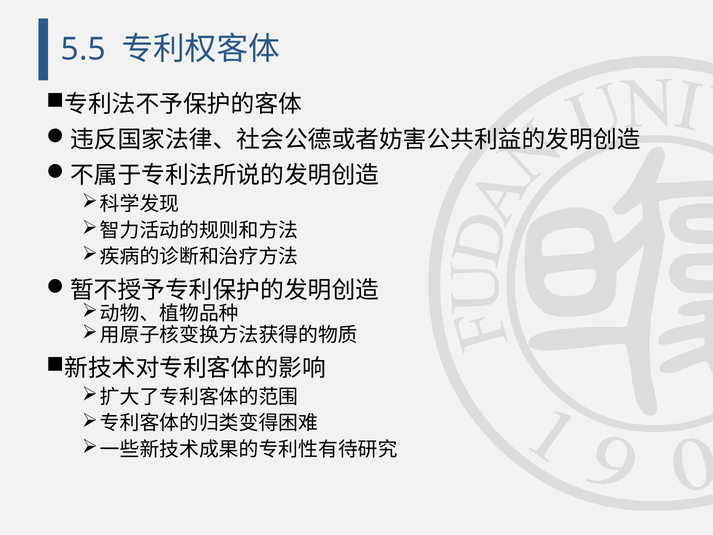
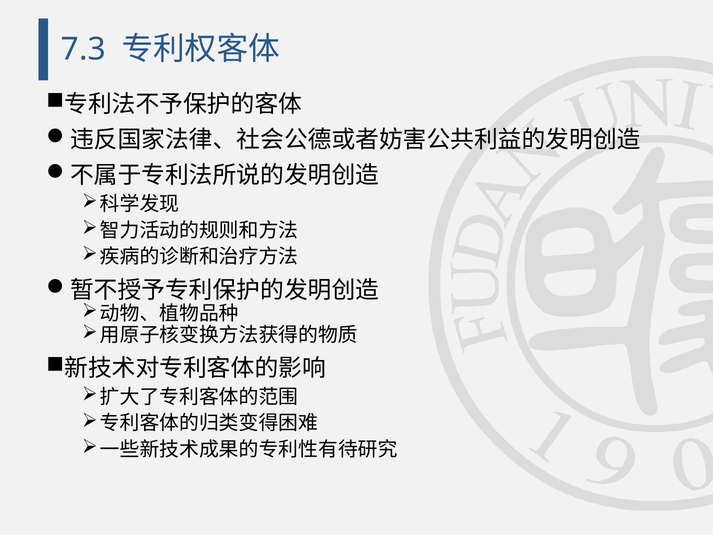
5.5: 5.5 -> 7.3 (83, 49)
